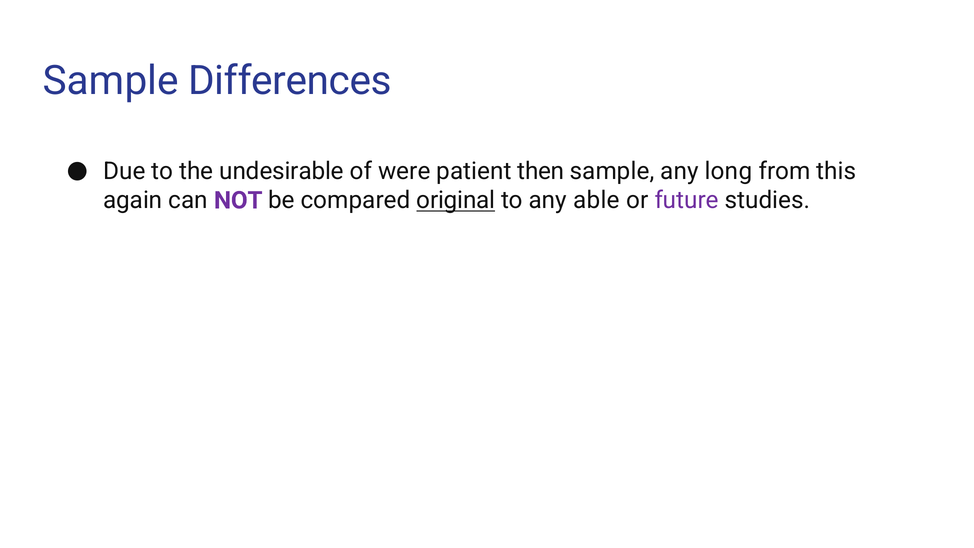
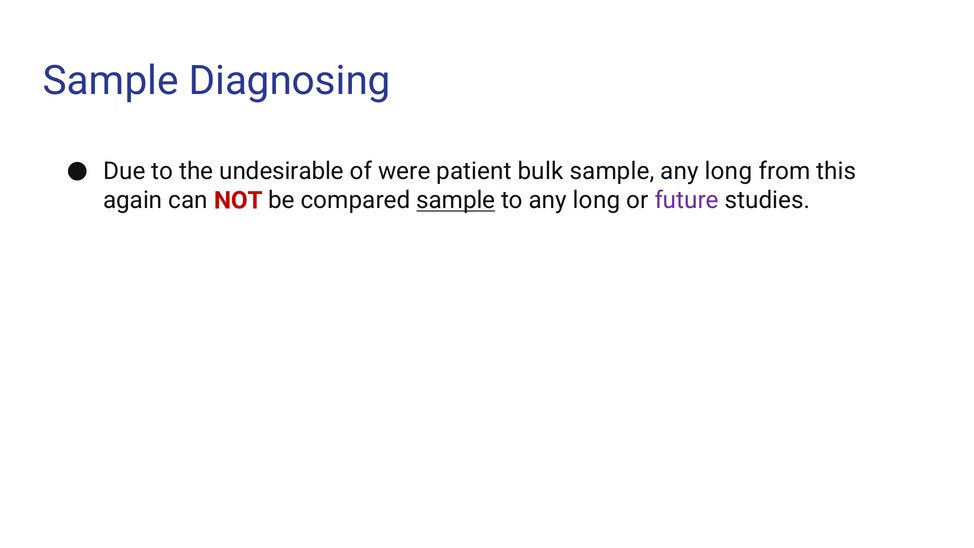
Differences: Differences -> Diagnosing (290, 81)
then: then -> bulk (541, 171)
NOT colour: purple -> red (238, 200)
compared original: original -> sample (456, 200)
to any able: able -> long (597, 200)
